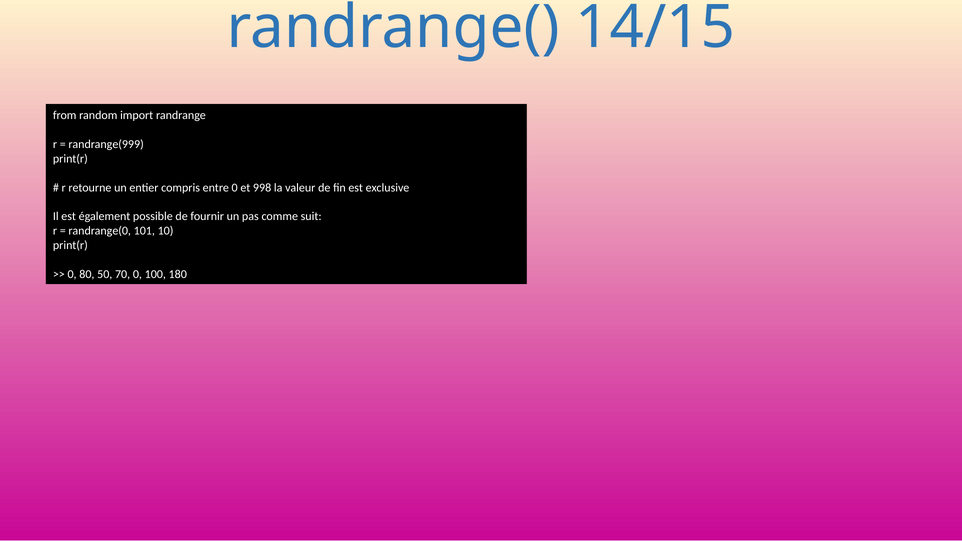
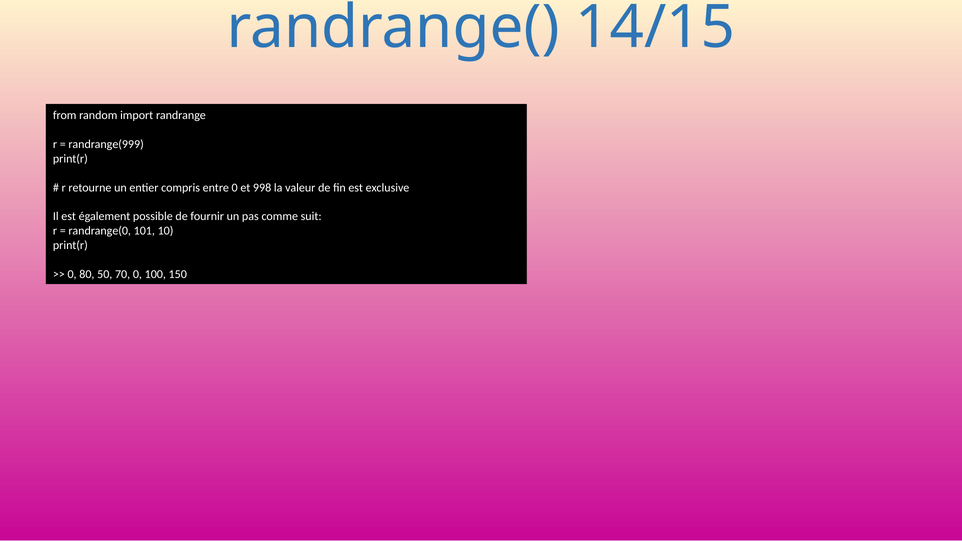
180: 180 -> 150 (178, 274)
